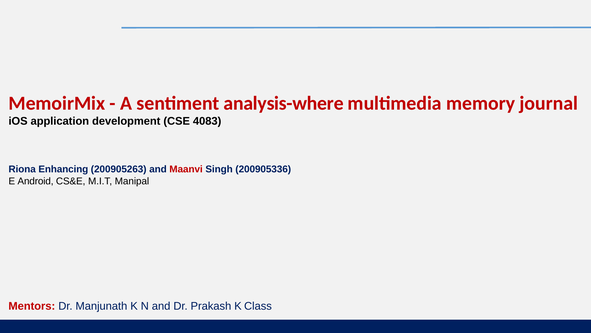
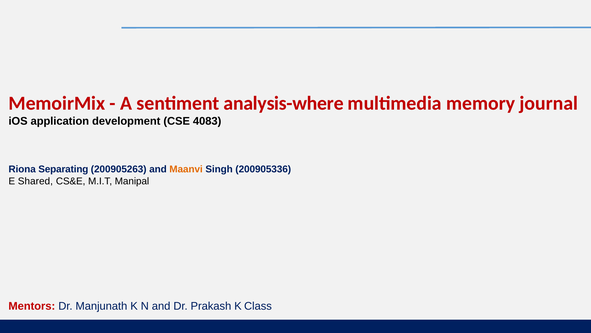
Enhancing: Enhancing -> Separating (63, 169)
Maanvi colour: red -> orange (186, 169)
Android: Android -> Shared (35, 181)
